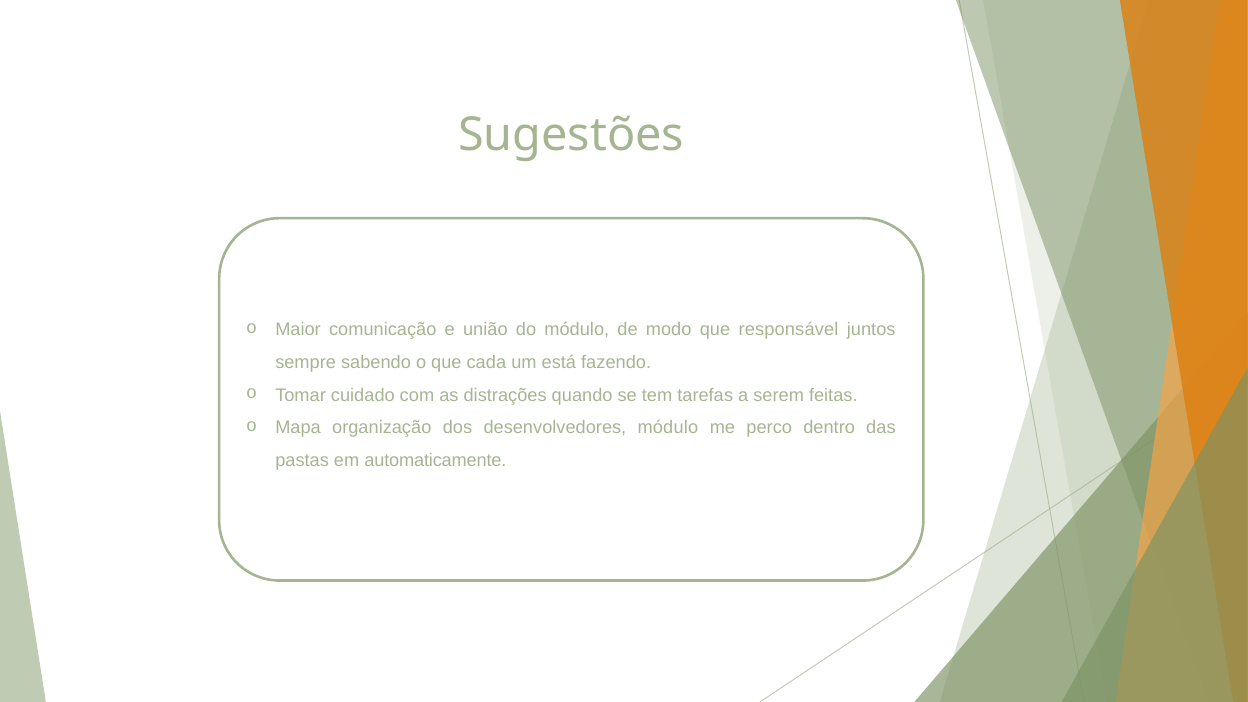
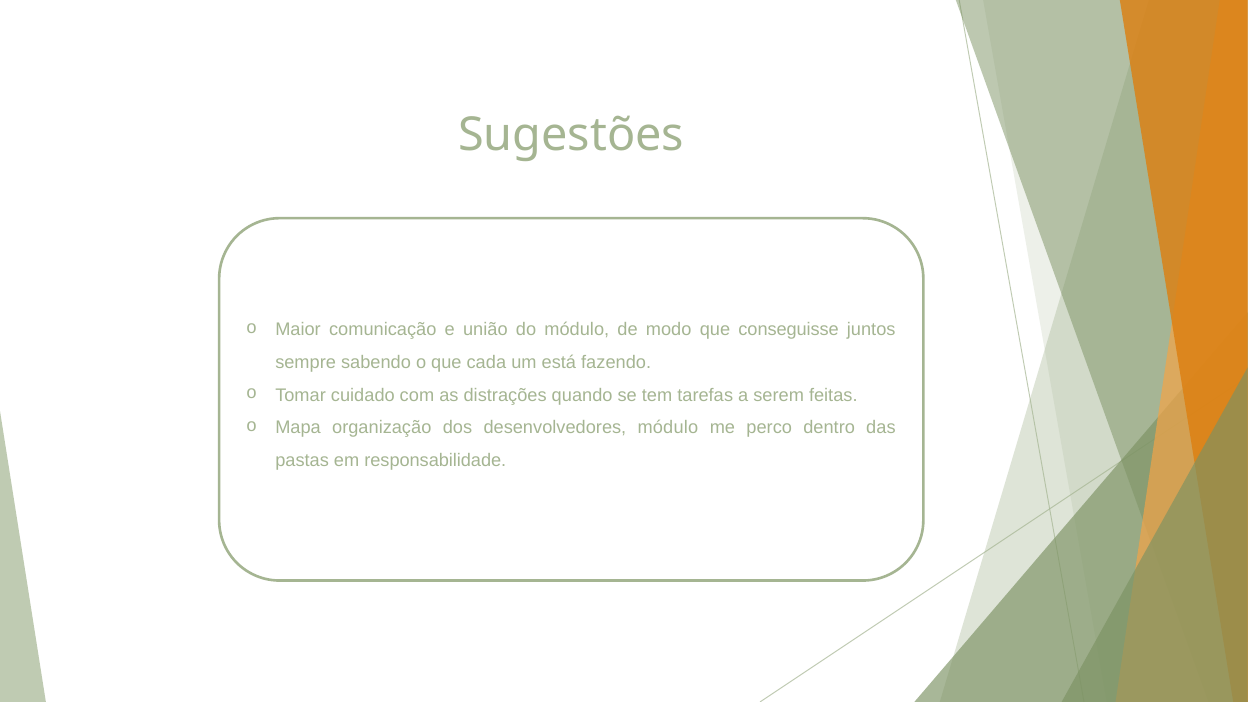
responsável: responsável -> conseguisse (789, 330)
automaticamente: automaticamente -> responsabilidade (435, 461)
